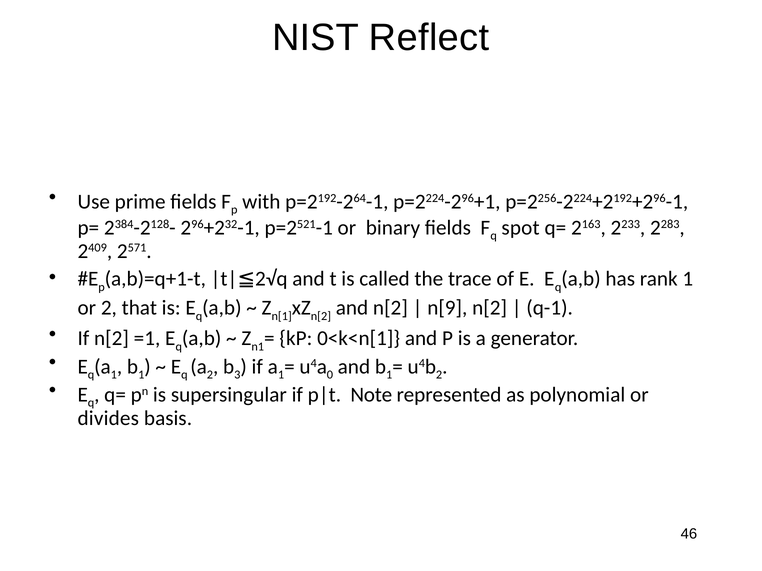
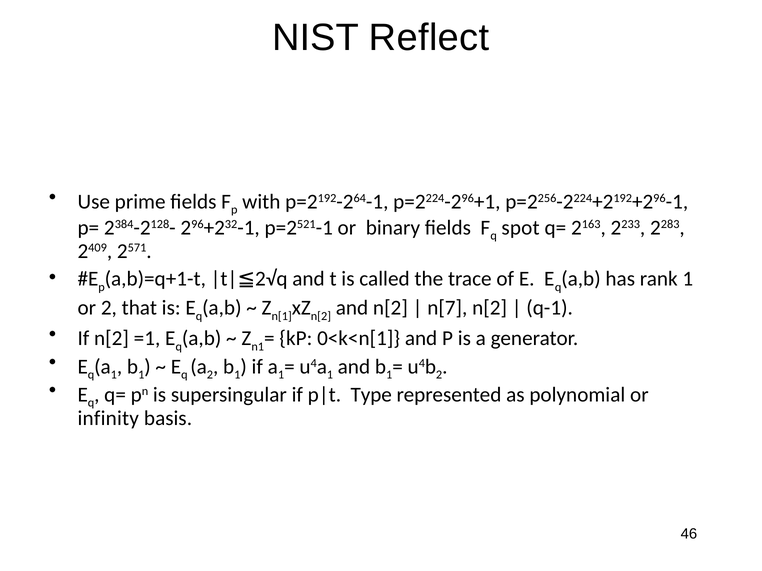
n[9: n[9 -> n[7 (447, 308)
3: 3 -> 1 (237, 375)
0: 0 -> 1 (330, 375)
Note: Note -> Type (371, 395)
divides: divides -> infinity (108, 419)
